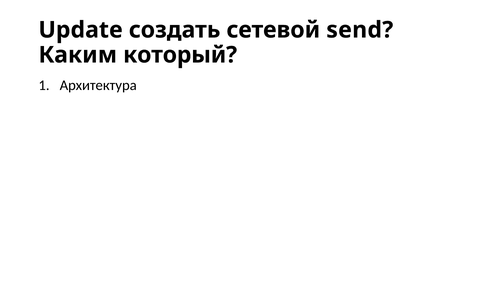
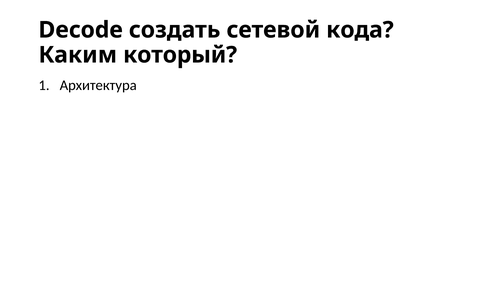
Update: Update -> Decode (81, 30)
send: send -> кода (360, 30)
